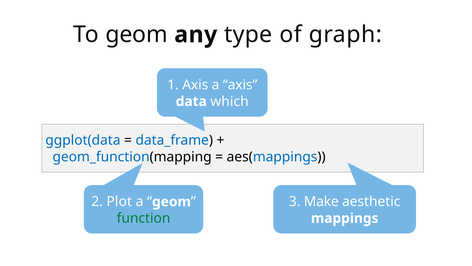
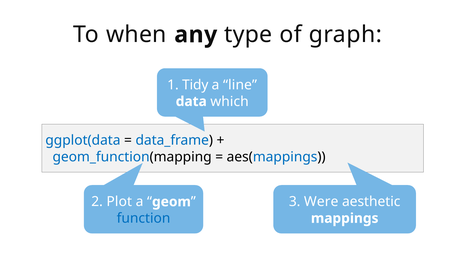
To geom: geom -> when (136, 35)
1 Axis: Axis -> Tidy (195, 85)
a axis: axis -> line (240, 85)
Make: Make -> Were (321, 201)
function colour: green -> blue (144, 218)
